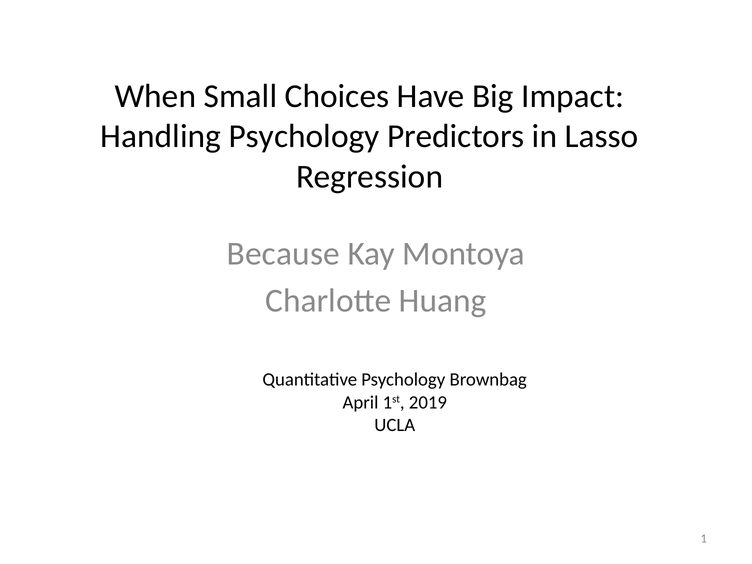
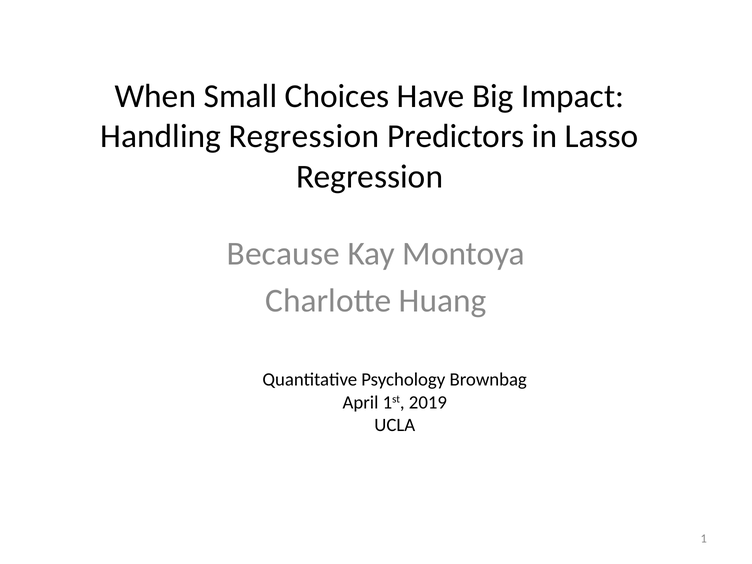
Handling Psychology: Psychology -> Regression (304, 136)
